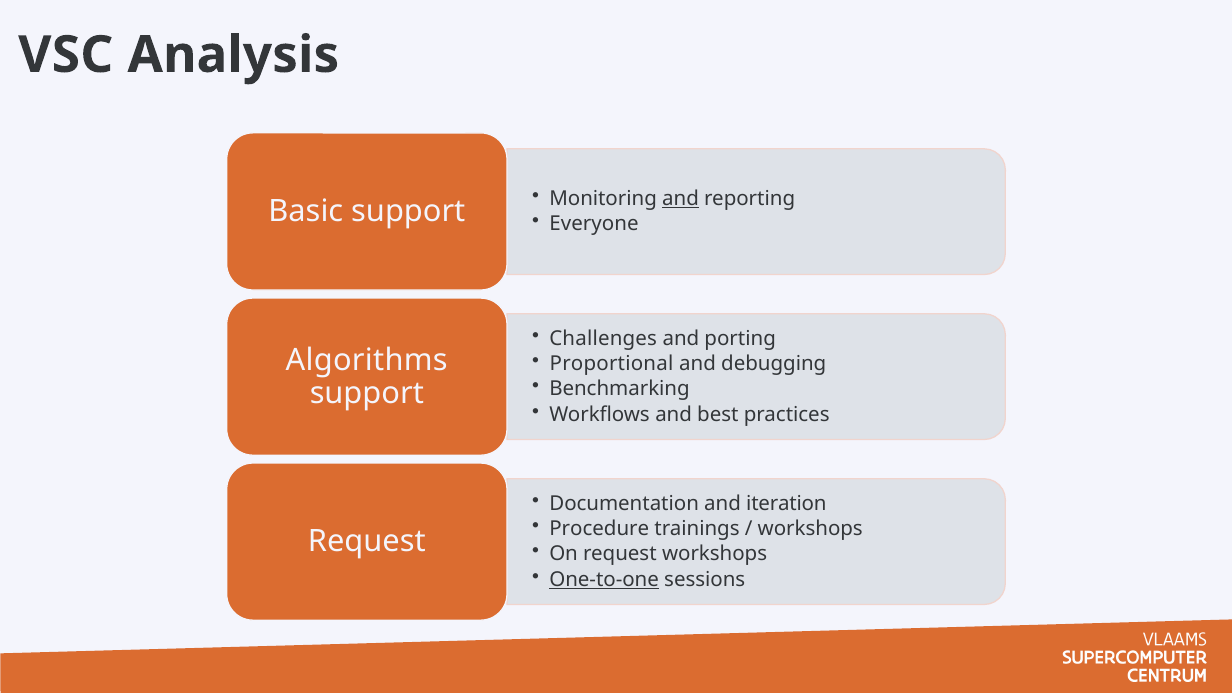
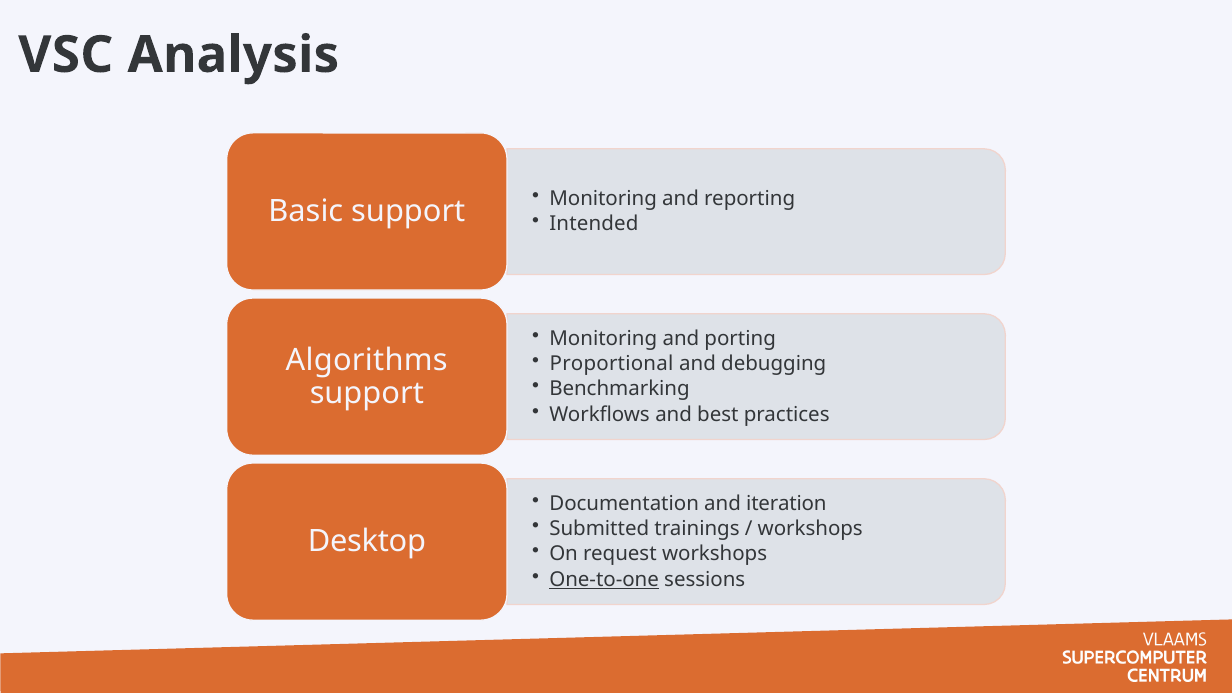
and underline: present -> none (681, 199)
Everyone: Everyone -> Intended (594, 224)
Challenges: Challenges -> Monitoring (603, 339)
Procedure: Procedure -> Submitted (599, 529)
Request: Request -> Desktop (367, 541)
